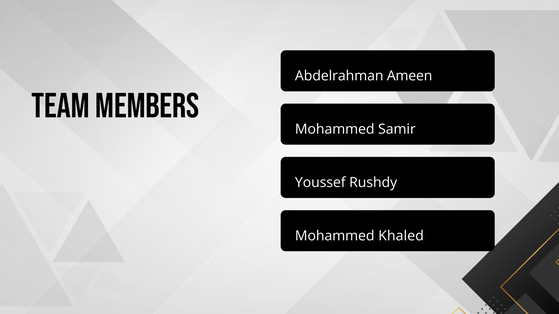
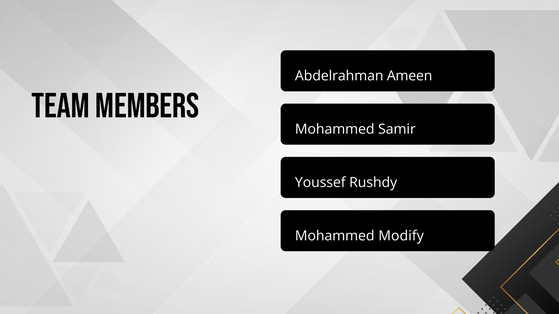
Khaled: Khaled -> Modify (401, 236)
